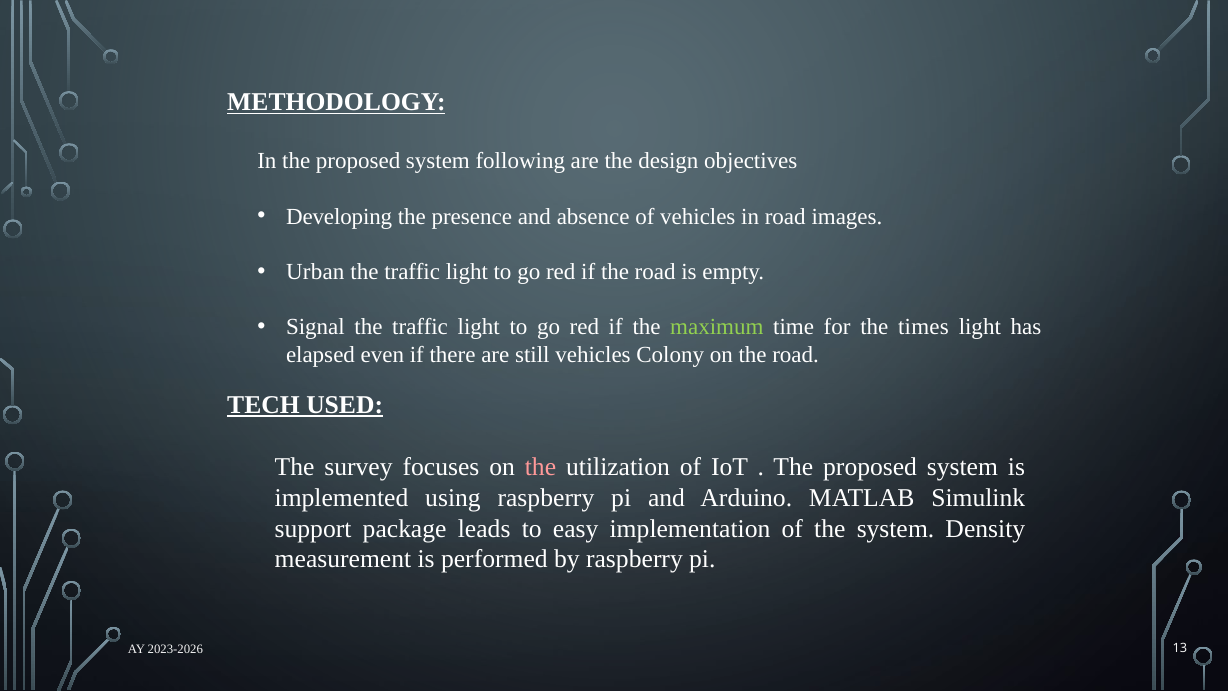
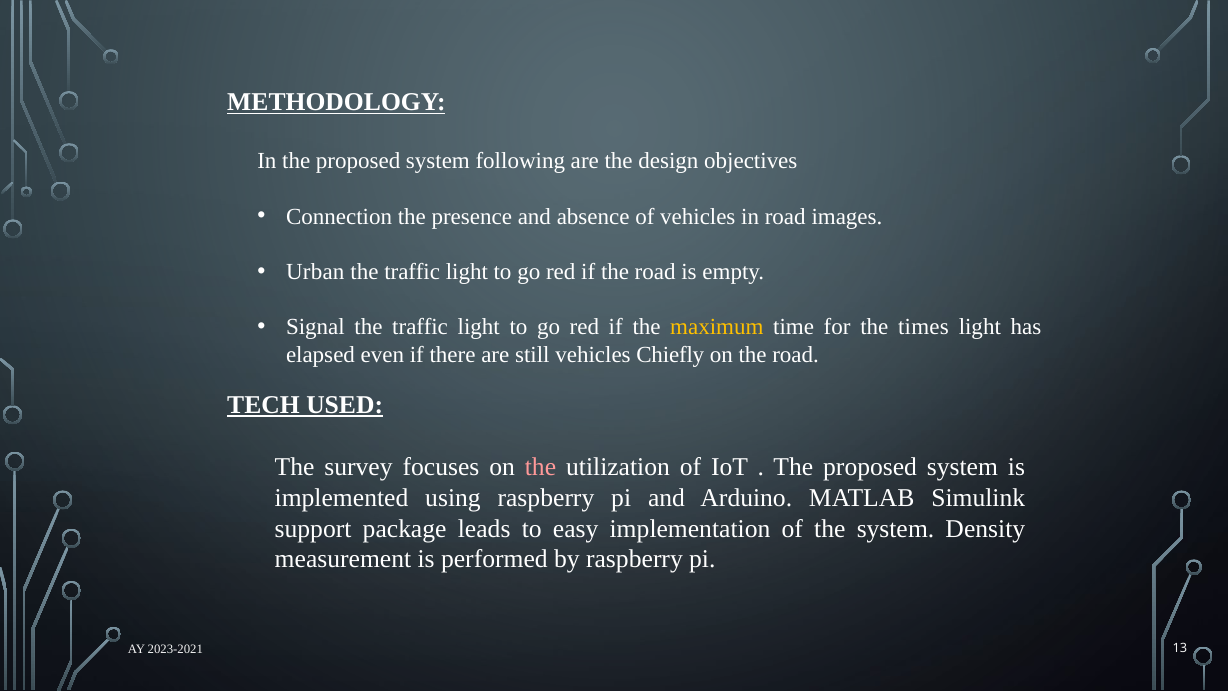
Developing: Developing -> Connection (339, 216)
maximum colour: light green -> yellow (717, 327)
Colony: Colony -> Chiefly (670, 355)
2023-2026: 2023-2026 -> 2023-2021 (175, 649)
